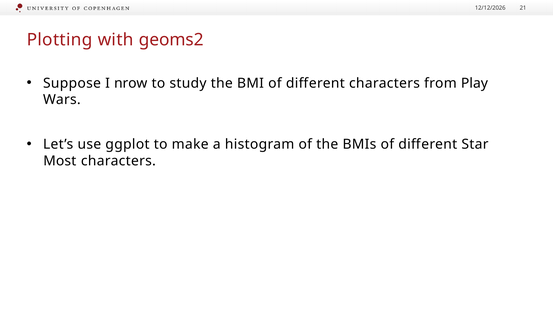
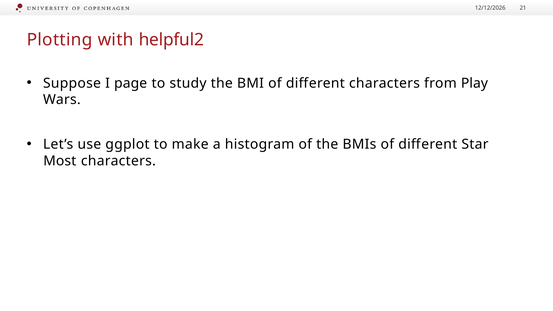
geoms2: geoms2 -> helpful2 (171, 40)
nrow: nrow -> page (131, 83)
